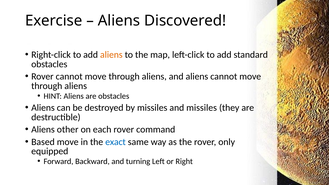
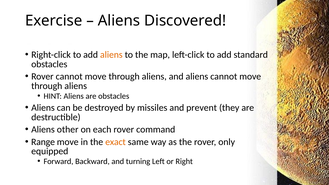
and missiles: missiles -> prevent (202, 108)
Based: Based -> Range (43, 142)
exact colour: blue -> orange (116, 142)
